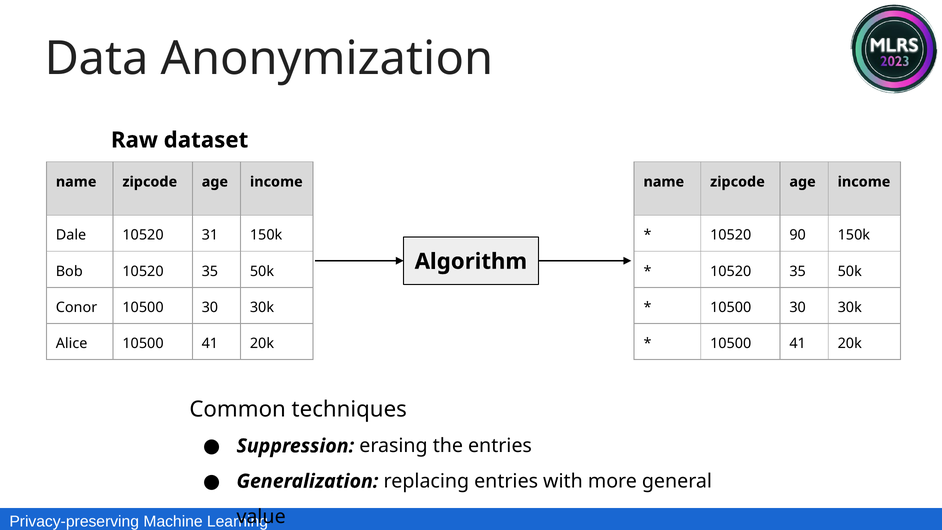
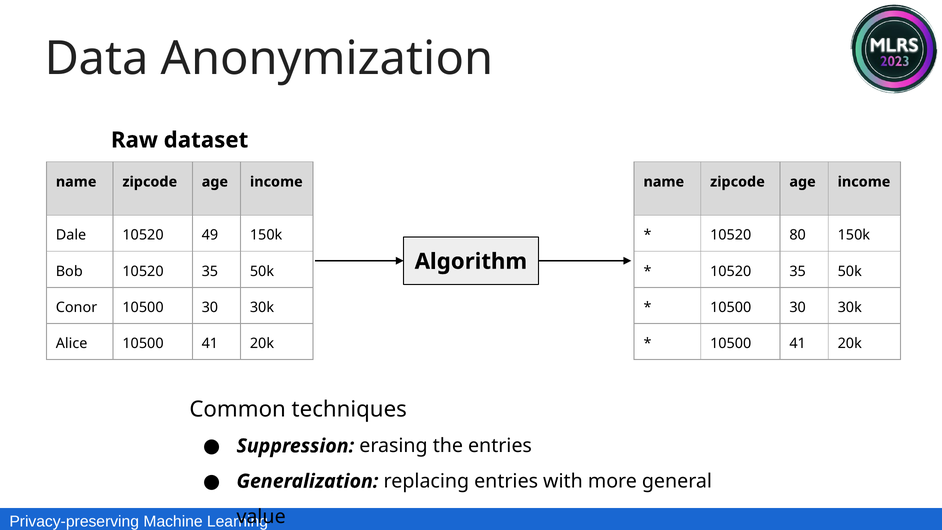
31: 31 -> 49 (210, 235)
90: 90 -> 80 (798, 235)
